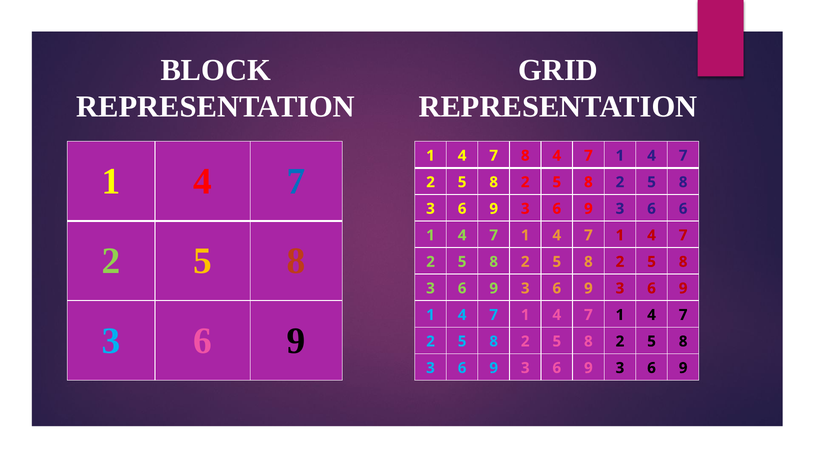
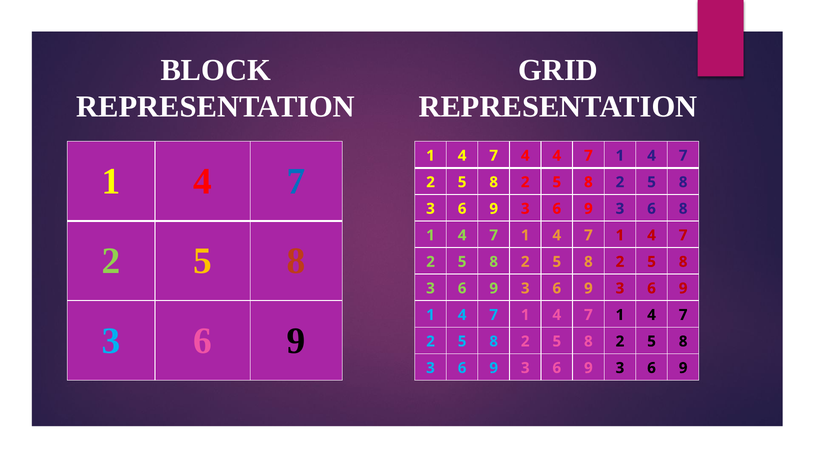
7 8: 8 -> 4 (525, 156)
6 6: 6 -> 8 (683, 209)
